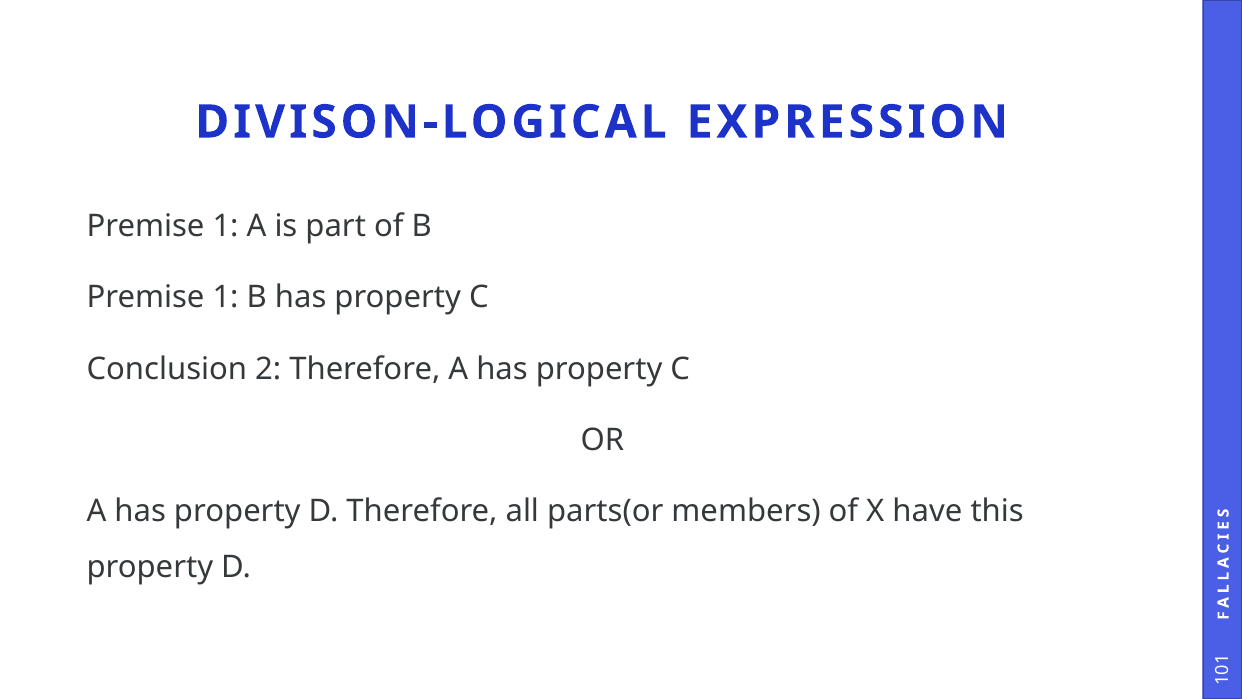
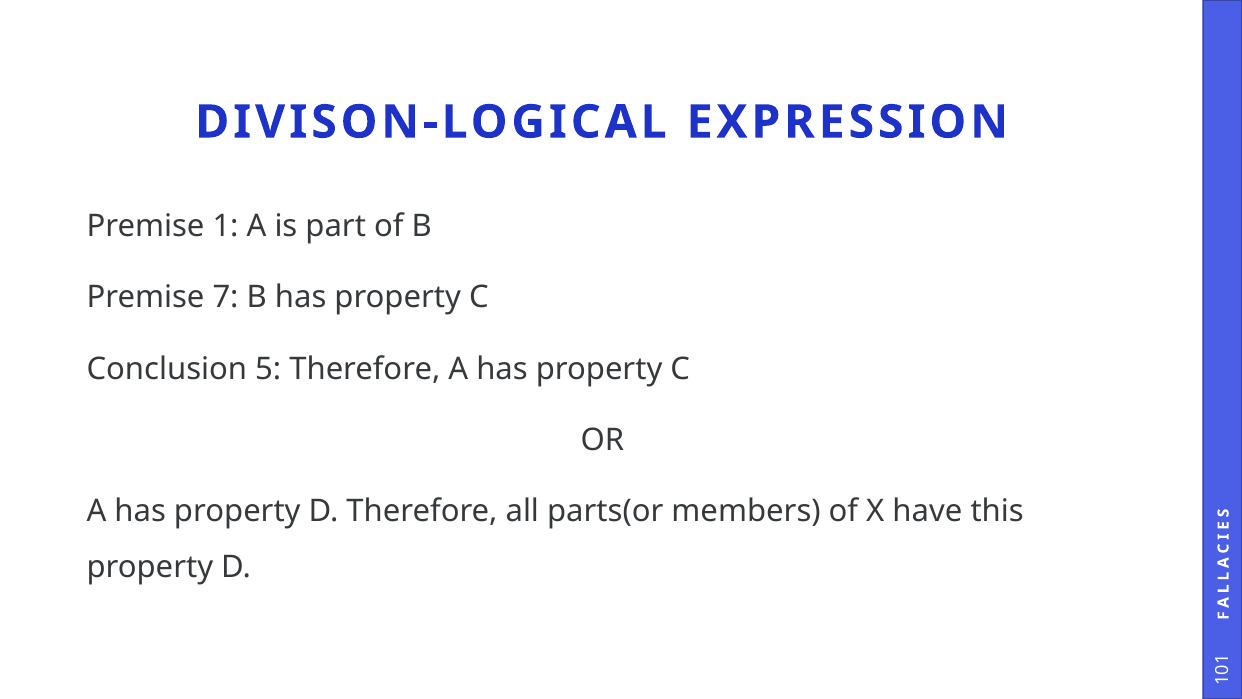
1: 1 -> 7 (226, 297)
2: 2 -> 5 (268, 369)
